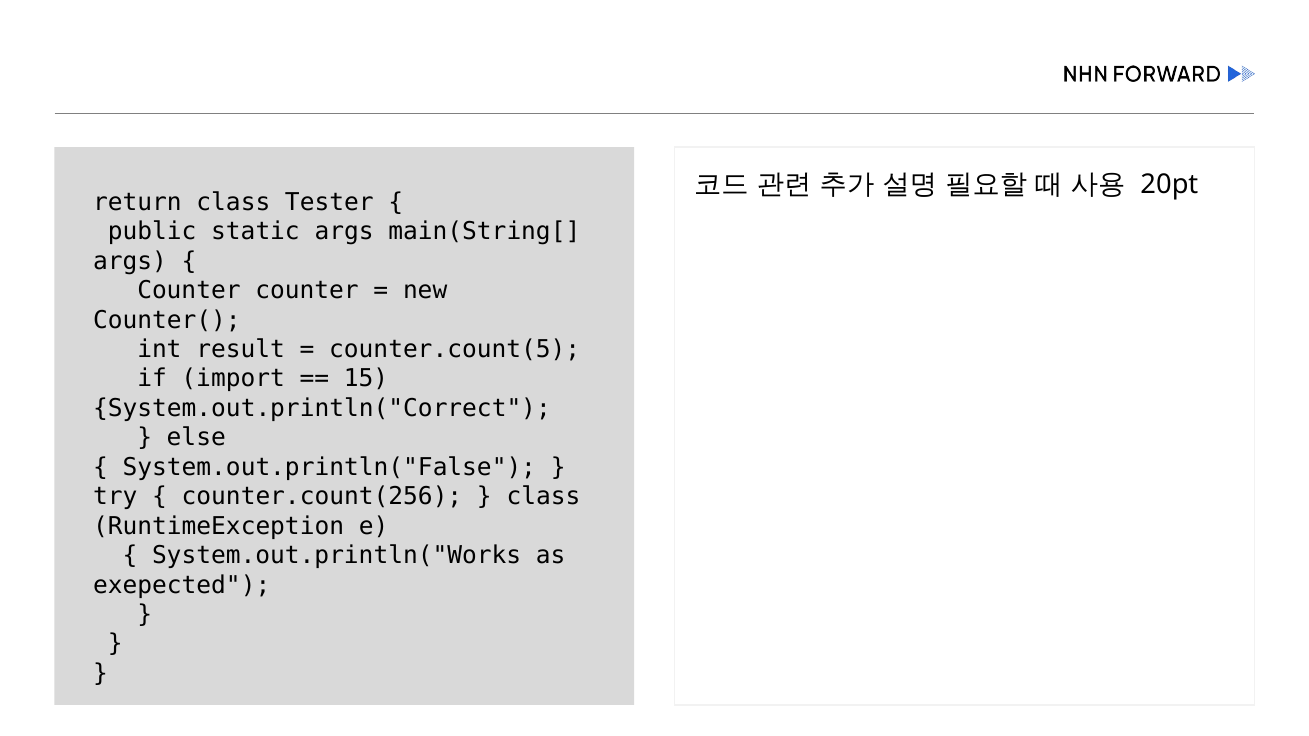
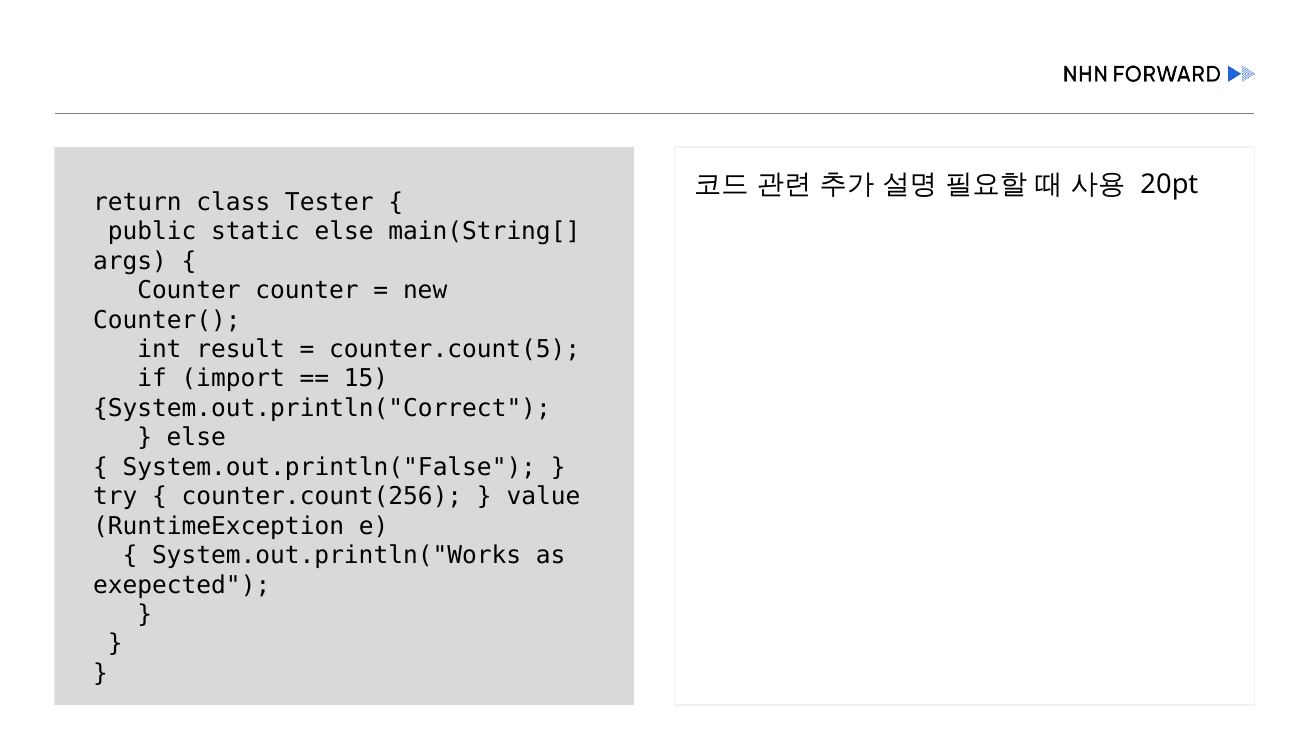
static args: args -> else (344, 232)
class: class -> value (543, 497)
